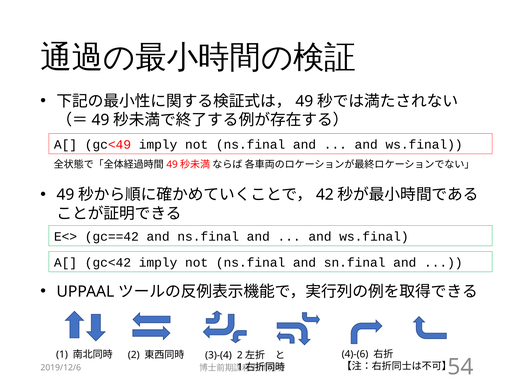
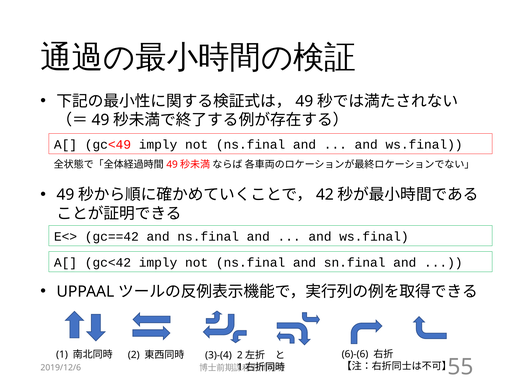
4)-(6: 4)-(6 -> 6)-(6 (355, 355)
54: 54 -> 55 (460, 367)
